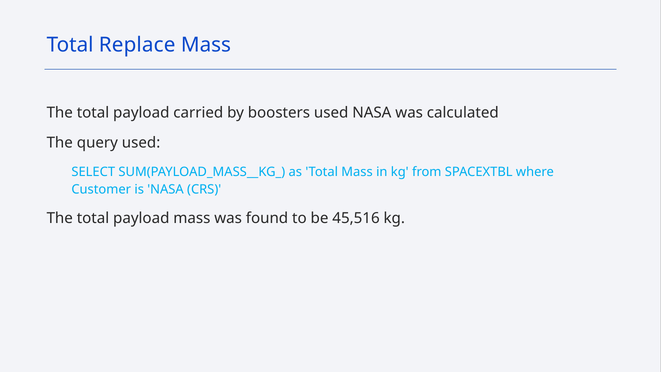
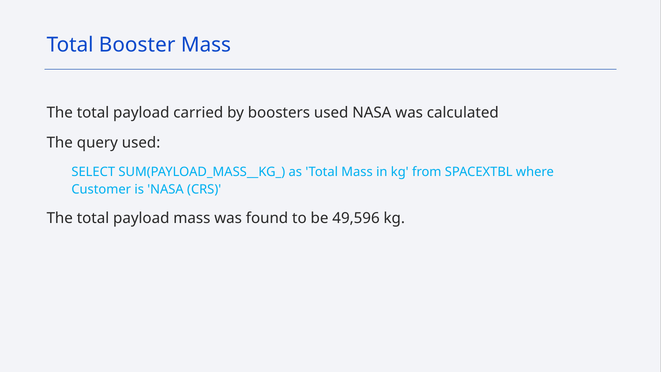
Replace: Replace -> Booster (137, 45)
45,516: 45,516 -> 49,596 (356, 218)
